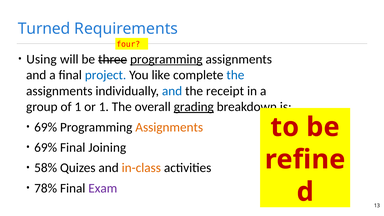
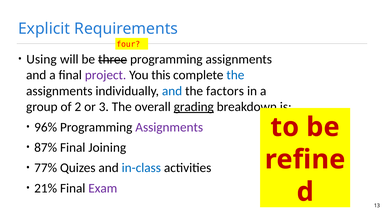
Turned: Turned -> Explicit (44, 29)
programming underline: present -> none (166, 59)
project colour: blue -> purple (106, 75)
like: like -> this (161, 75)
receipt: receipt -> factors (225, 91)
of 1: 1 -> 2 (78, 107)
or 1: 1 -> 3 (104, 107)
69%: 69% -> 96% (46, 127)
Assignments colour: orange -> purple (169, 127)
69%: 69% -> 87% (46, 148)
58%: 58% -> 77% (46, 168)
in-class colour: orange -> blue (141, 168)
78%: 78% -> 21% (46, 188)
